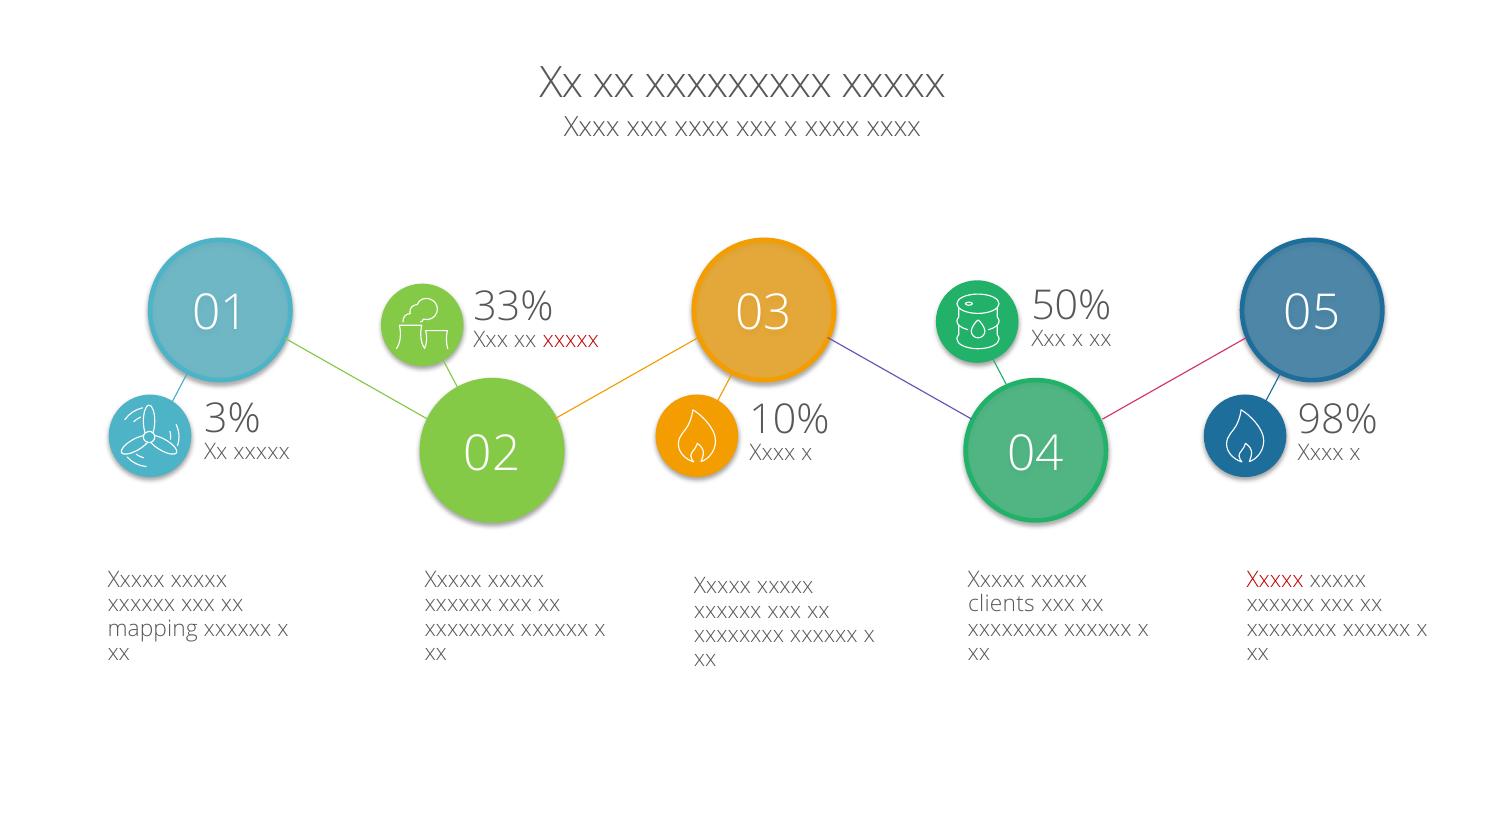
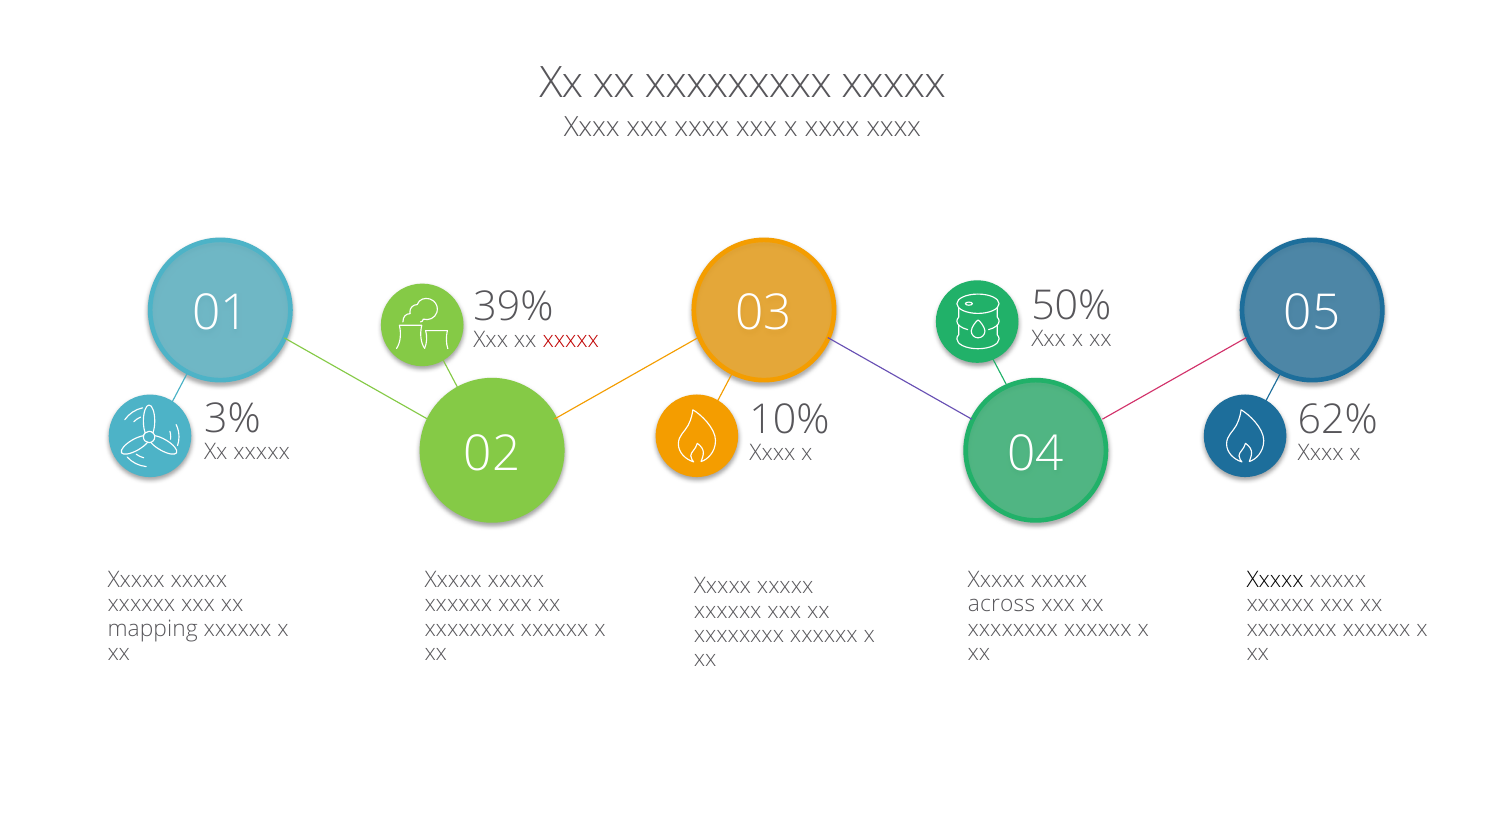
33%: 33% -> 39% (513, 307)
98%: 98% -> 62% (1338, 420)
Xxxxx colour: red -> black (1275, 580)
clients: clients -> across (1001, 605)
